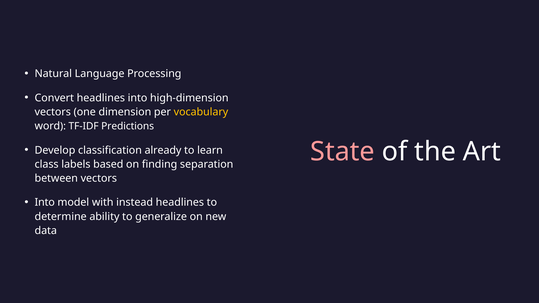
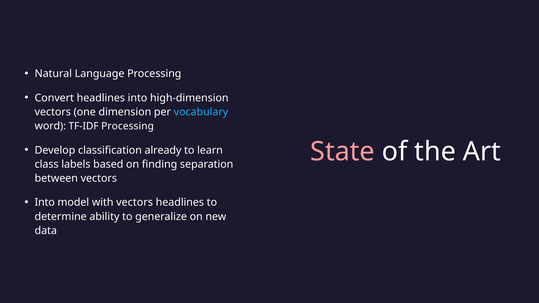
vocabulary colour: yellow -> light blue (201, 112)
TF-IDF Predictions: Predictions -> Processing (128, 126)
with instead: instead -> vectors (135, 203)
